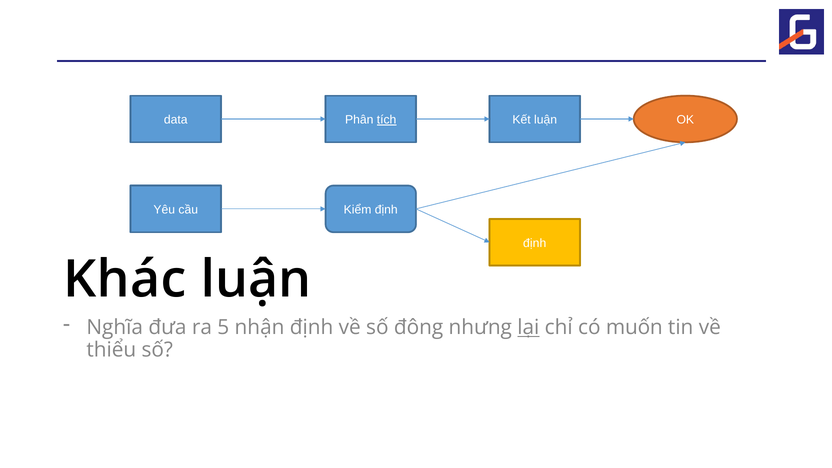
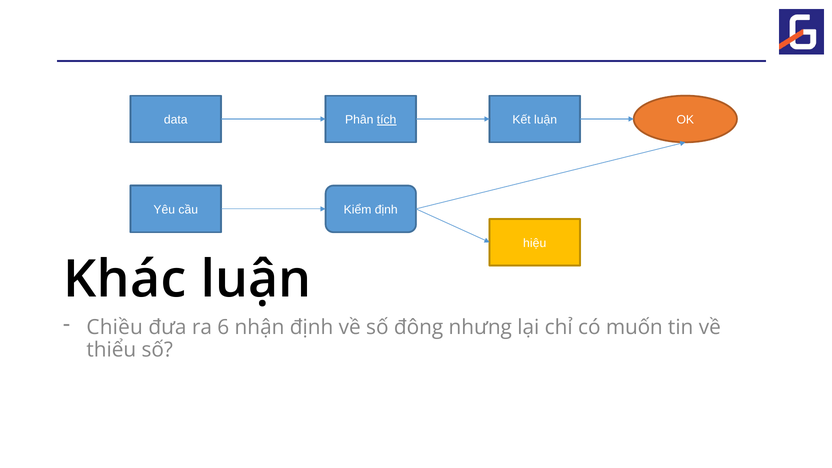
định: định -> hiệu (535, 243)
Nghĩa: Nghĩa -> Chiều (115, 327)
5: 5 -> 6 (223, 327)
lại underline: present -> none (528, 327)
